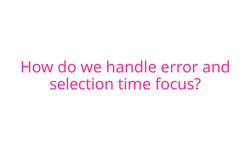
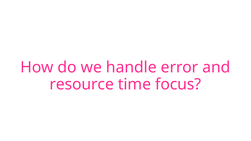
selection: selection -> resource (82, 84)
